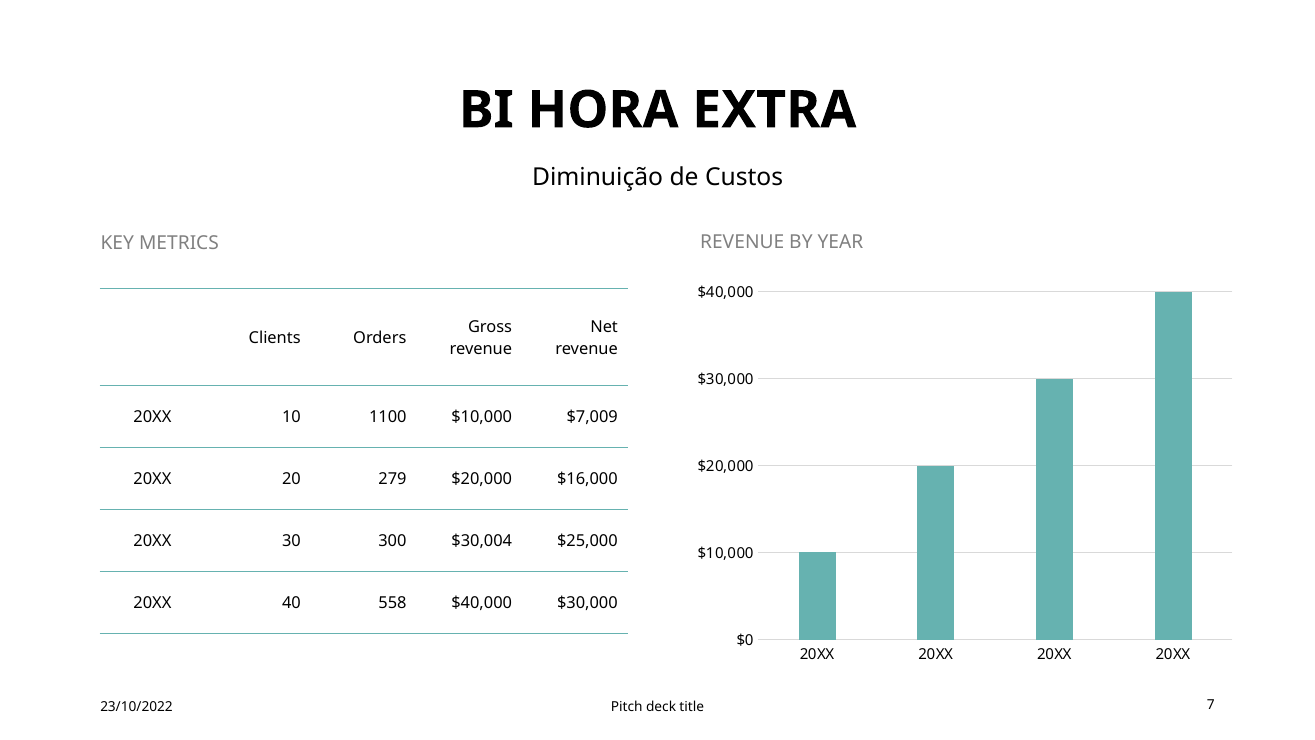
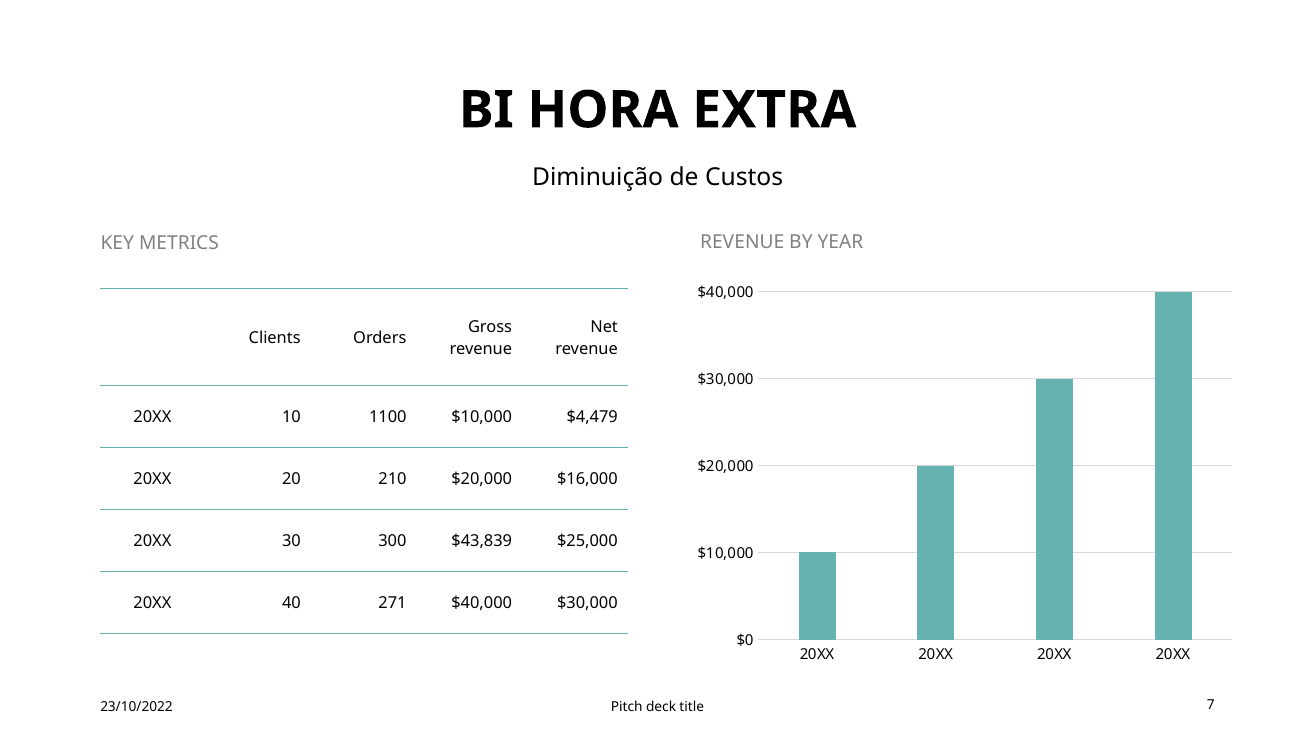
$7,009: $7,009 -> $4,479 (592, 417)
279: 279 -> 210 (392, 479)
$30,004: $30,004 -> $43,839 (482, 541)
558: 558 -> 271 (392, 603)
